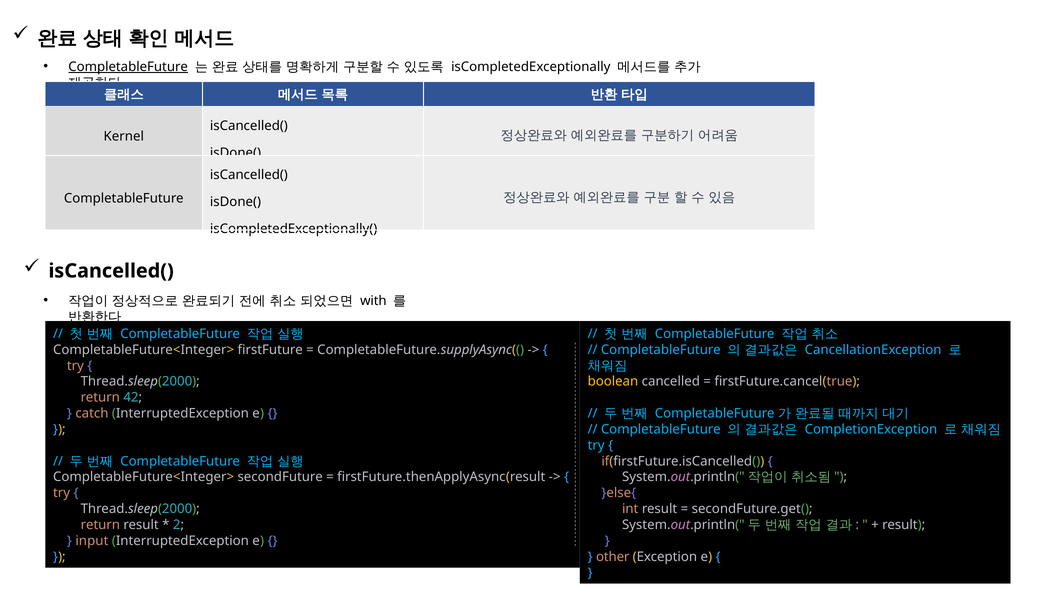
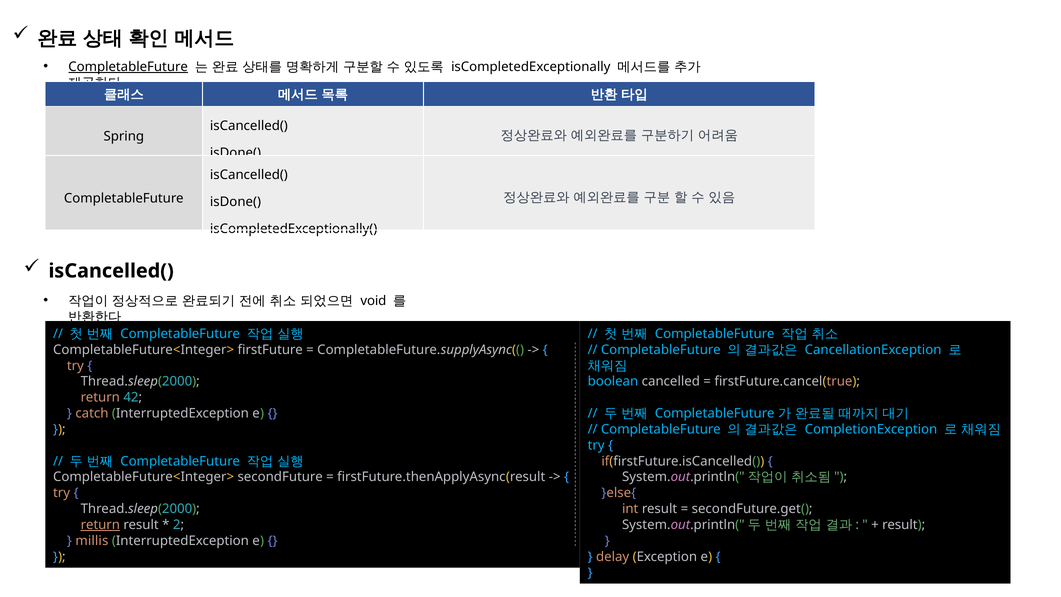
Kernel: Kernel -> Spring (124, 136)
with: with -> void (373, 301)
boolean colour: yellow -> light blue (613, 381)
return underline: none -> present (100, 525)
input: input -> millis (92, 541)
other: other -> delay (613, 557)
